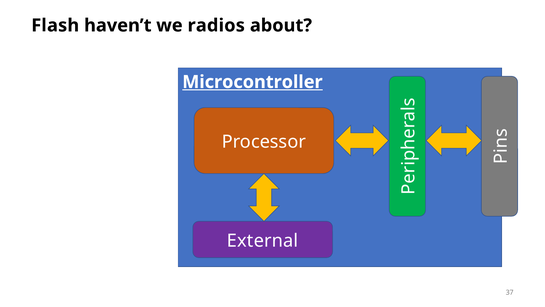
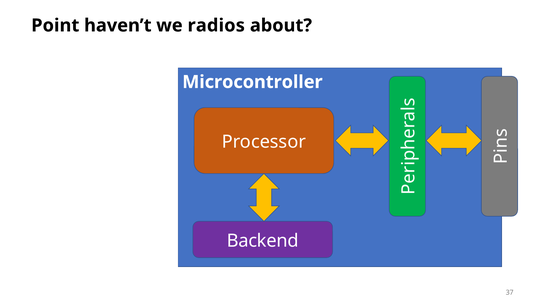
Flash: Flash -> Point (55, 25)
Microcontroller underline: present -> none (252, 82)
External: External -> Backend (263, 240)
